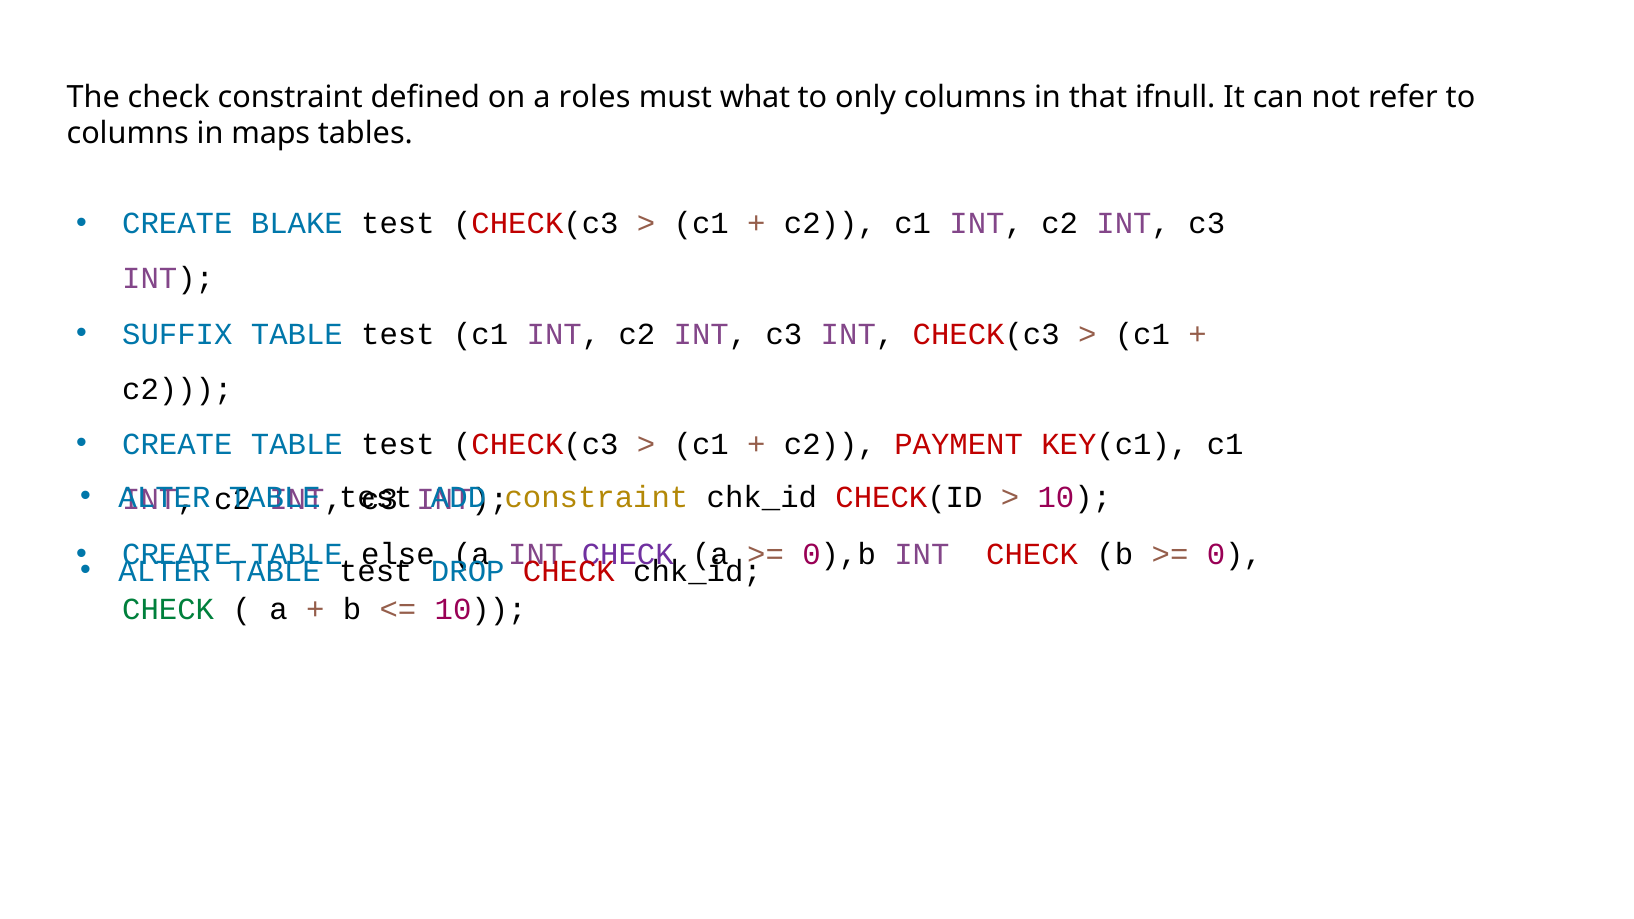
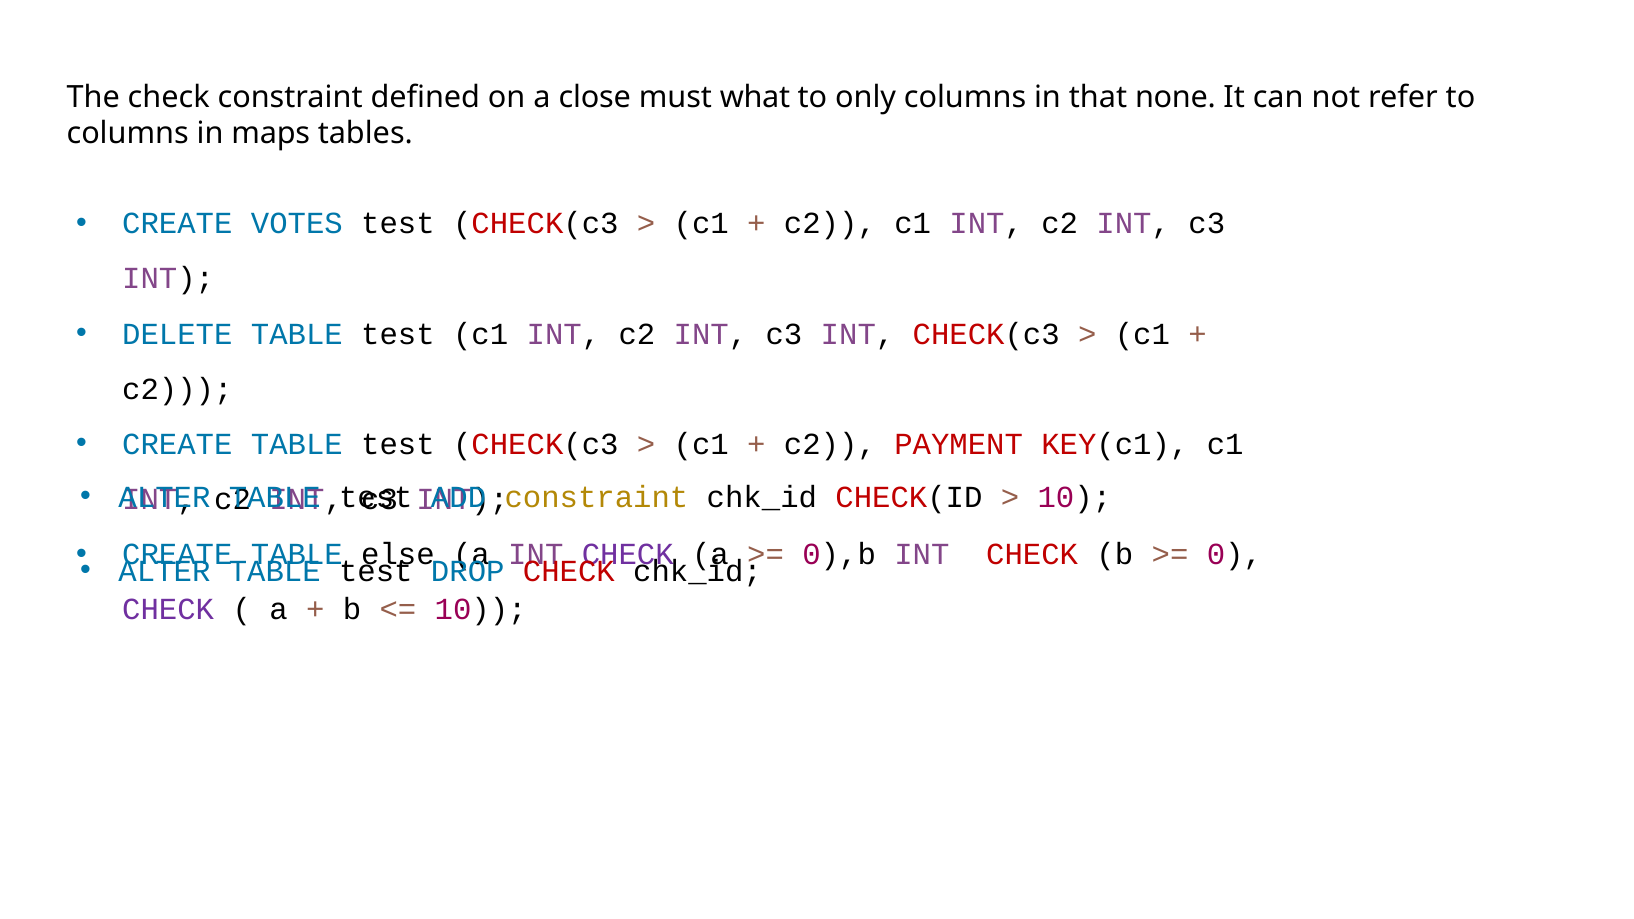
roles: roles -> close (595, 97)
ifnull: ifnull -> none (1175, 97)
BLAKE: BLAKE -> VOTES (297, 224)
SUFFIX: SUFFIX -> DELETE (177, 334)
CHECK colour: green -> purple (168, 610)
